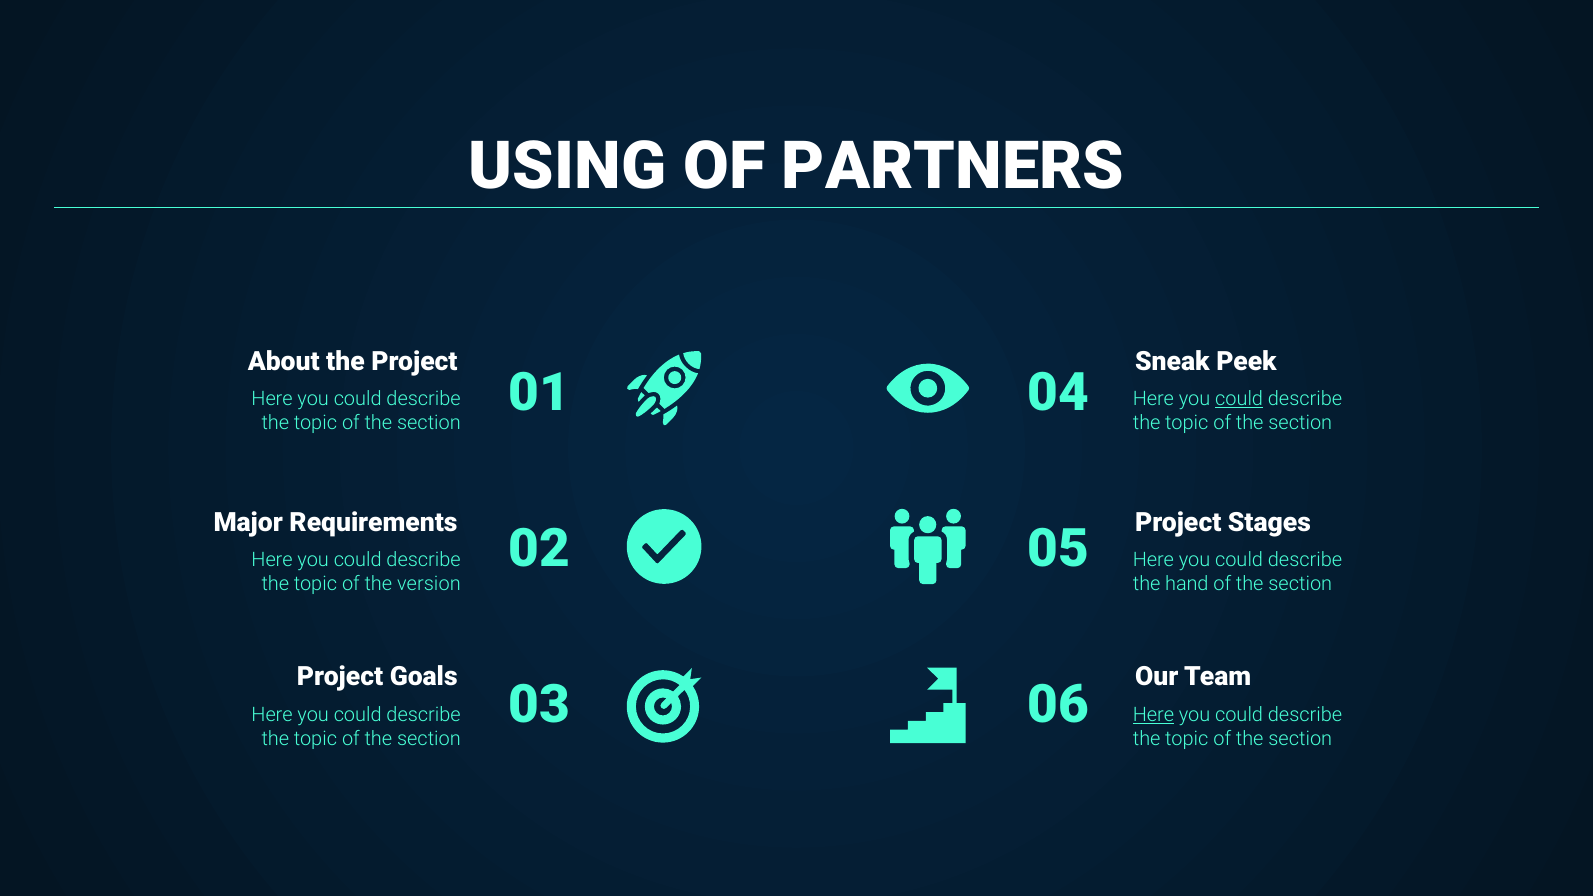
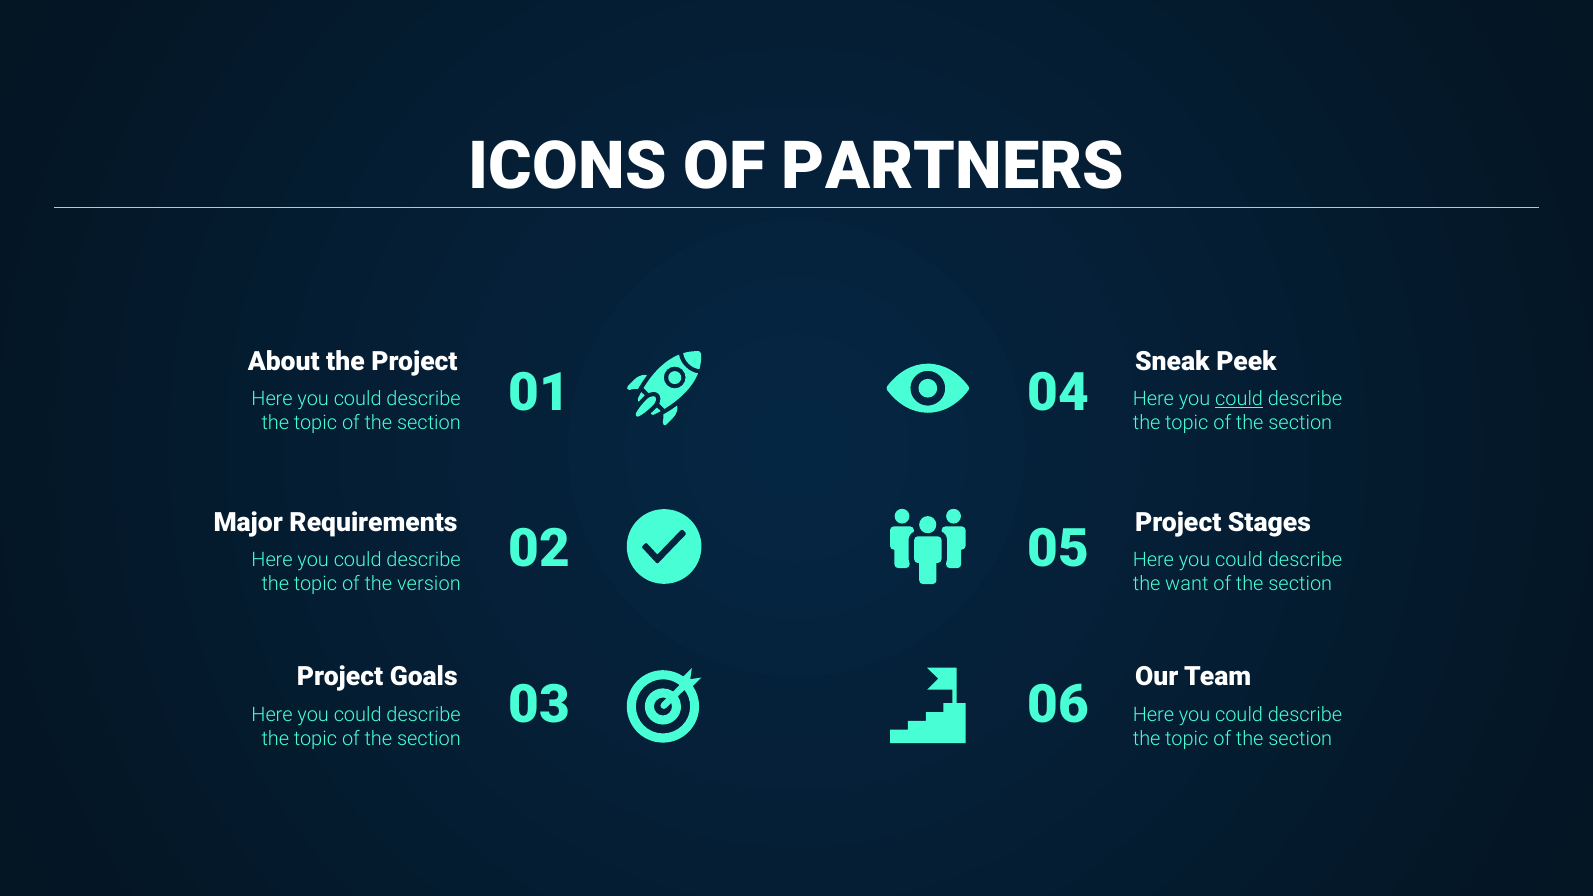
USING: USING -> ICONS (567, 167)
hand: hand -> want (1187, 584)
Here underline: present -> none (1153, 715)
